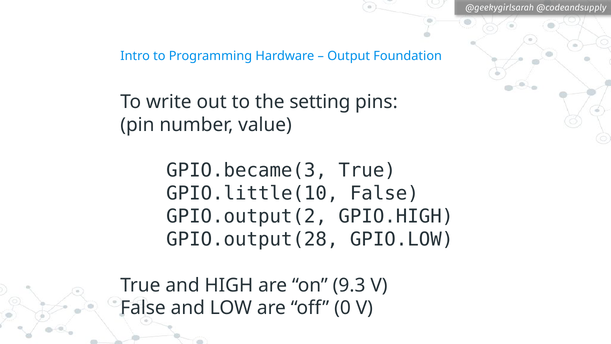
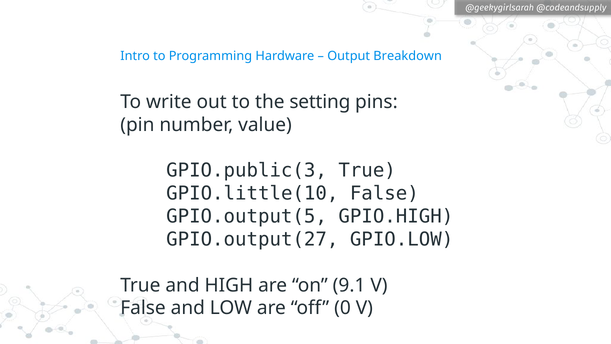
Foundation: Foundation -> Breakdown (408, 56)
GPIO.became(3: GPIO.became(3 -> GPIO.public(3 (247, 170)
GPIO.output(2: GPIO.output(2 -> GPIO.output(5 (247, 216)
GPIO.output(28: GPIO.output(28 -> GPIO.output(27 (252, 239)
9.3: 9.3 -> 9.1 (349, 285)
